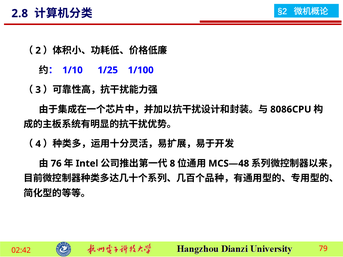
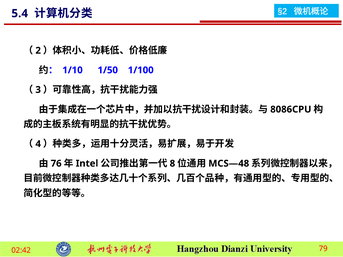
2.8: 2.8 -> 5.4 (20, 13)
1/25: 1/25 -> 1/50 (108, 70)
